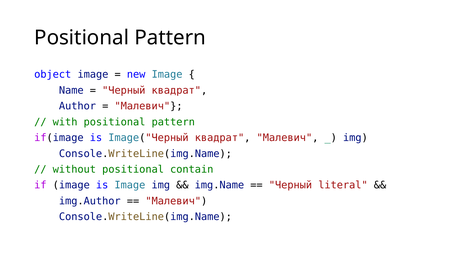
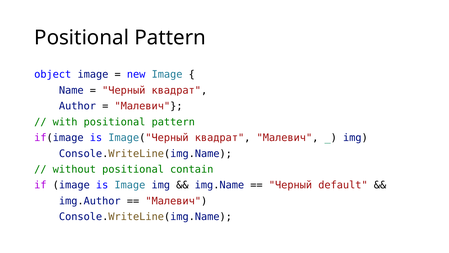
literal: literal -> default (343, 185)
